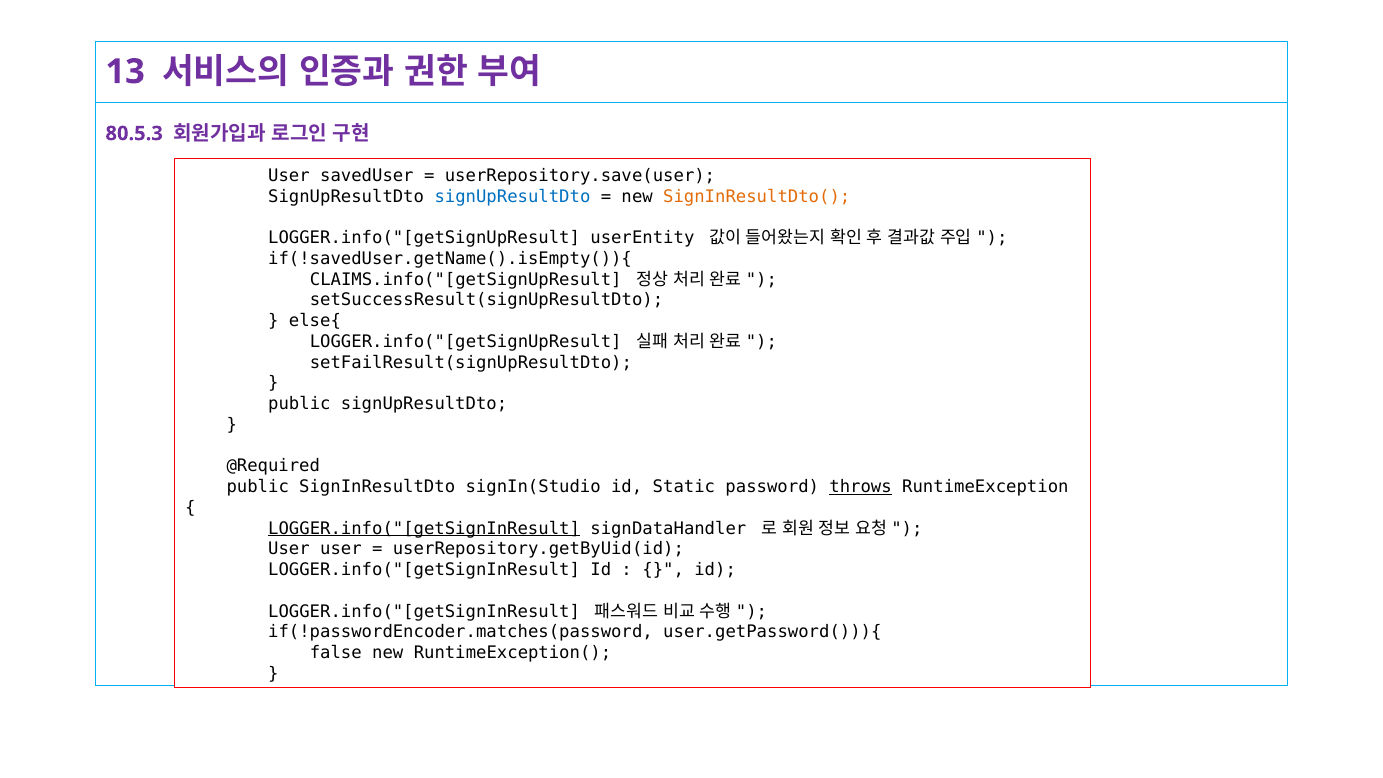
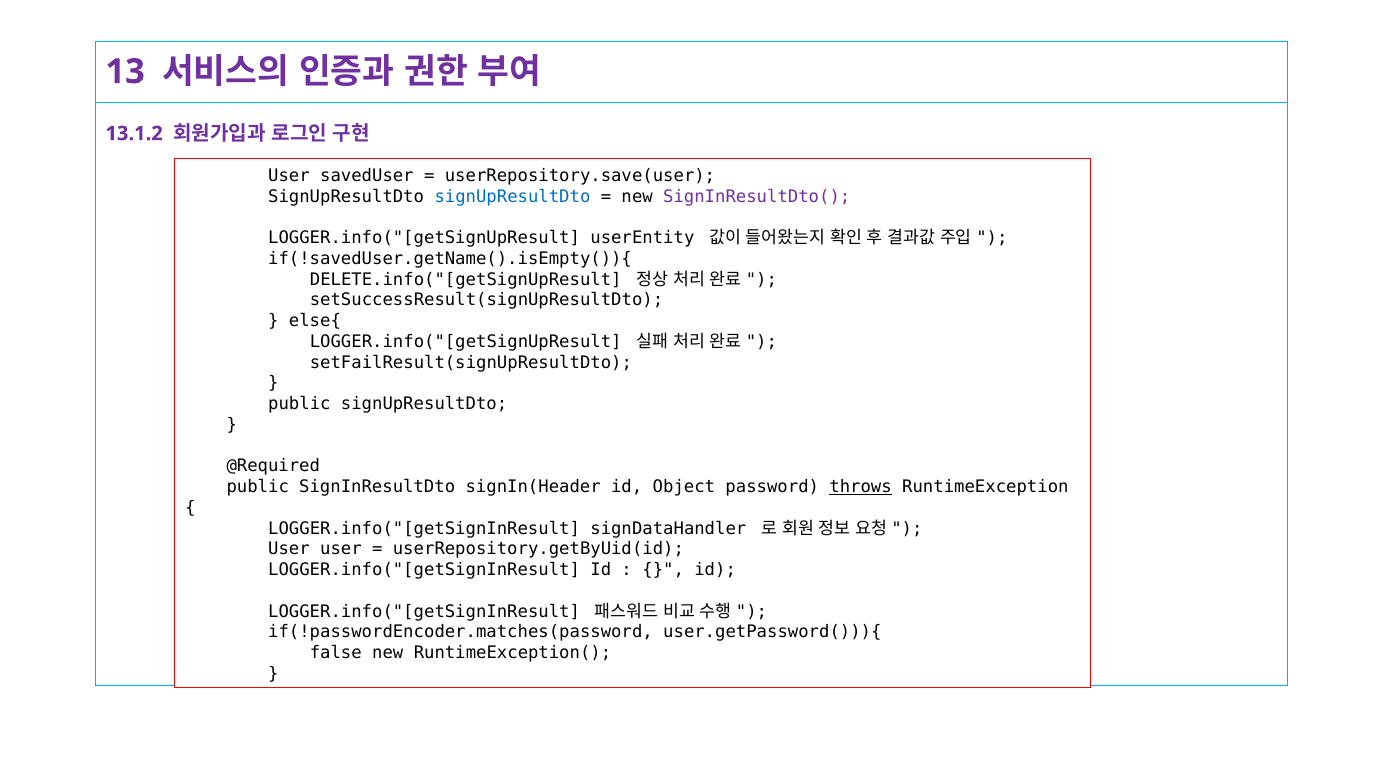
80.5.3: 80.5.3 -> 13.1.2 (134, 133)
SignInResultDto( colour: orange -> purple (757, 196)
CLAIMS.info("[getSignUpResult: CLAIMS.info("[getSignUpResult -> DELETE.info("[getSignUpResult (466, 279)
signIn(Studio: signIn(Studio -> signIn(Header (533, 487)
Static: Static -> Object (684, 487)
LOGGER.info("[getSignInResult underline: present -> none (424, 528)
